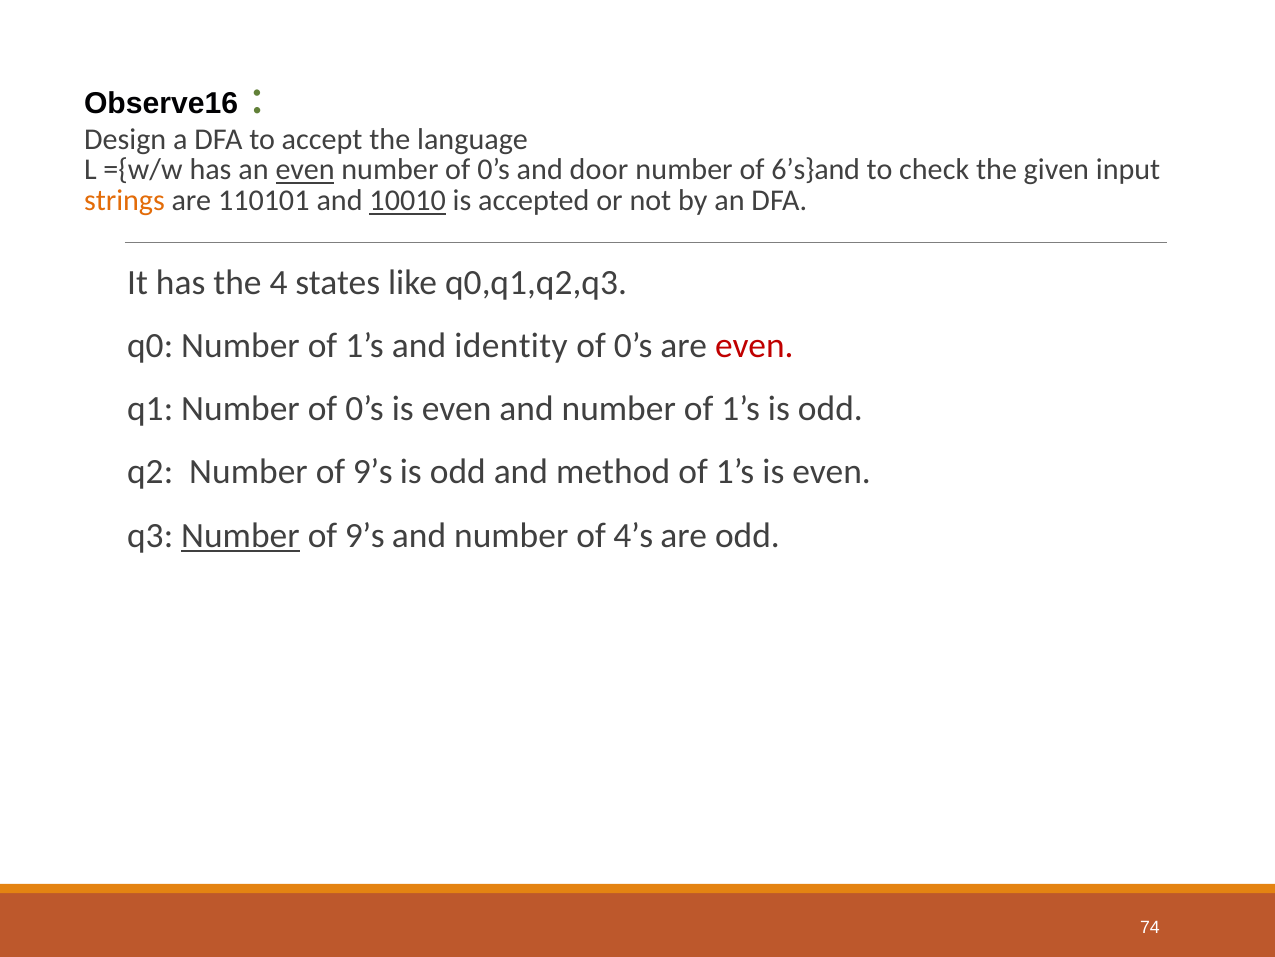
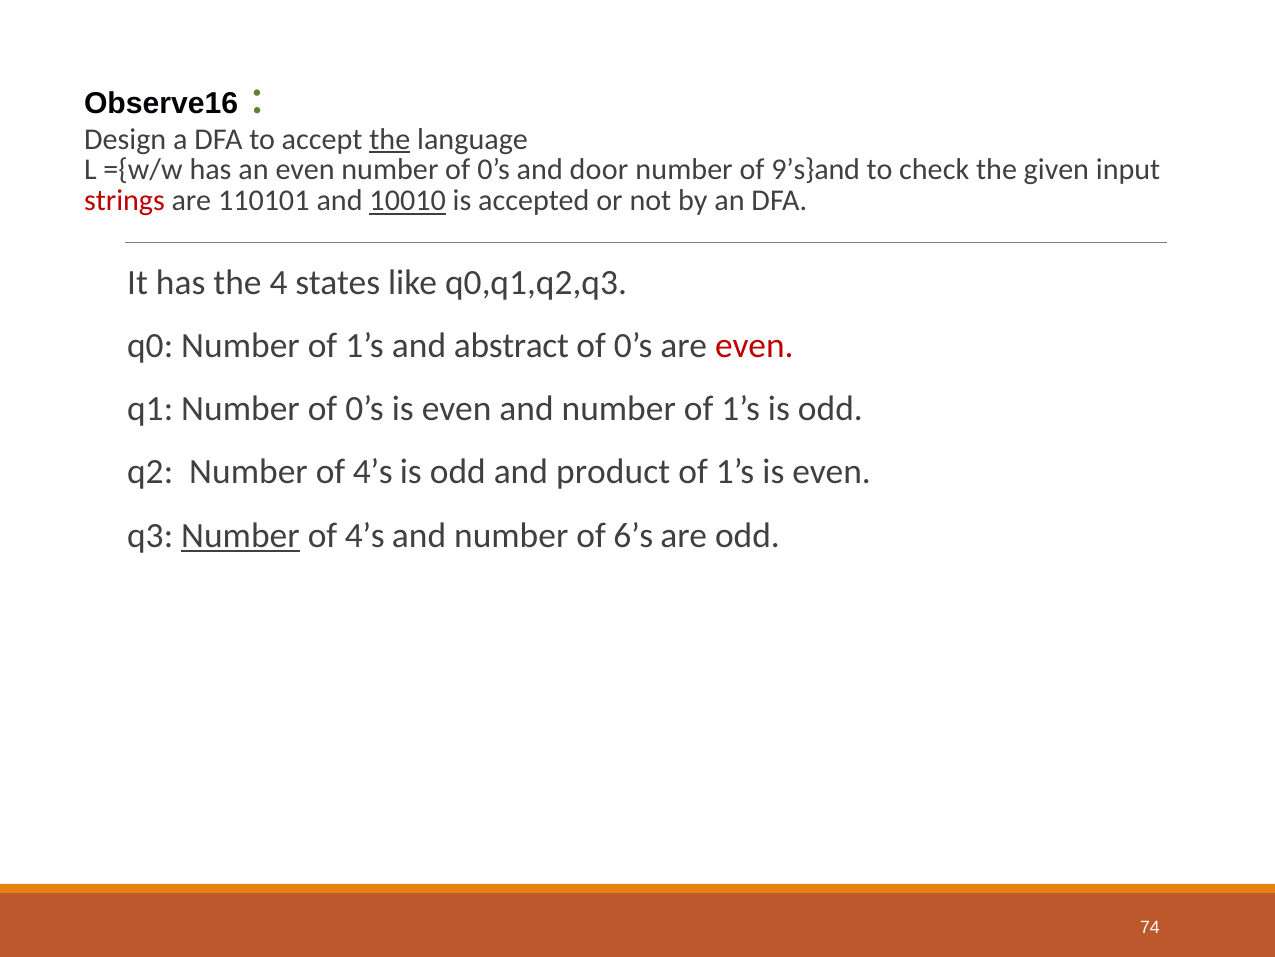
the underline: none -> present (390, 139)
even underline: present -> none (305, 170)
6’s}and: 6’s}and -> 9’s}and (816, 170)
strings colour: orange -> red (124, 201)
identity: identity -> abstract (511, 346)
q2 Number of 9’s: 9’s -> 4’s (373, 472)
method: method -> product (613, 472)
9’s: 9’s -> 4’s (365, 535)
4’s: 4’s -> 6’s (633, 535)
